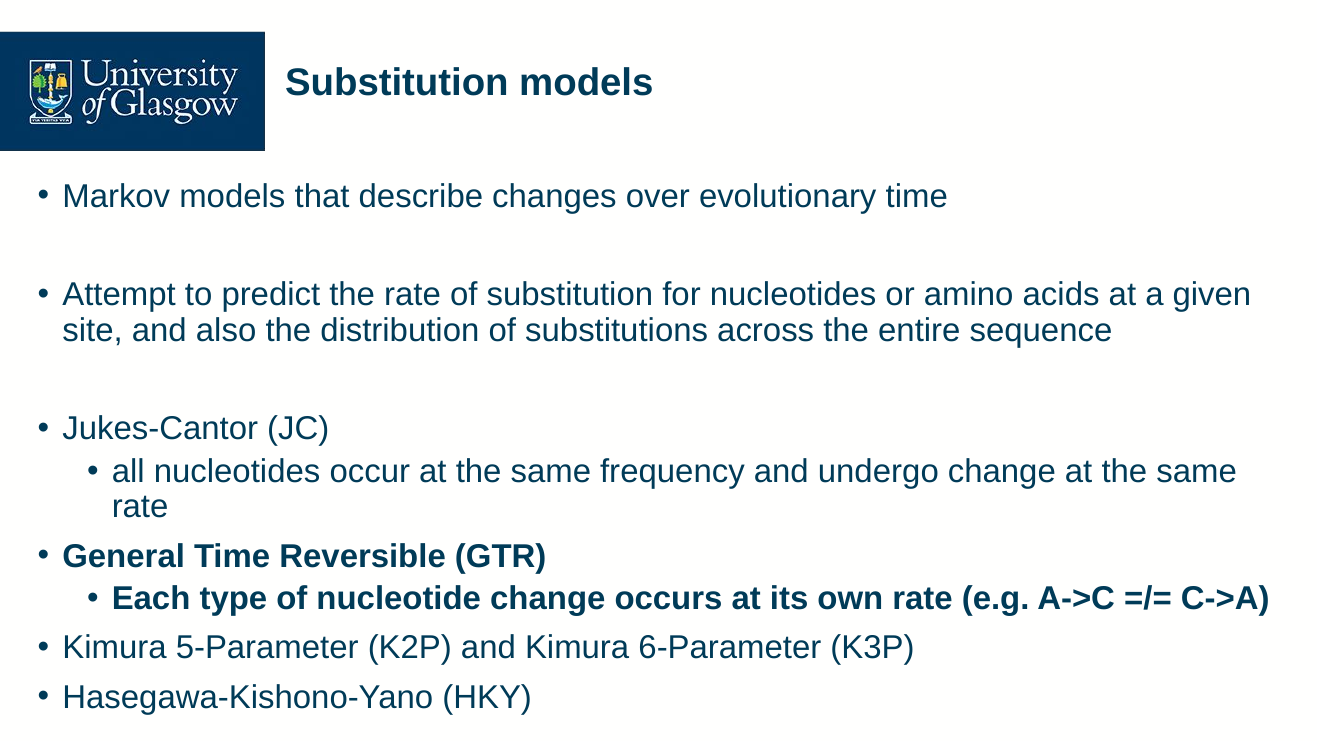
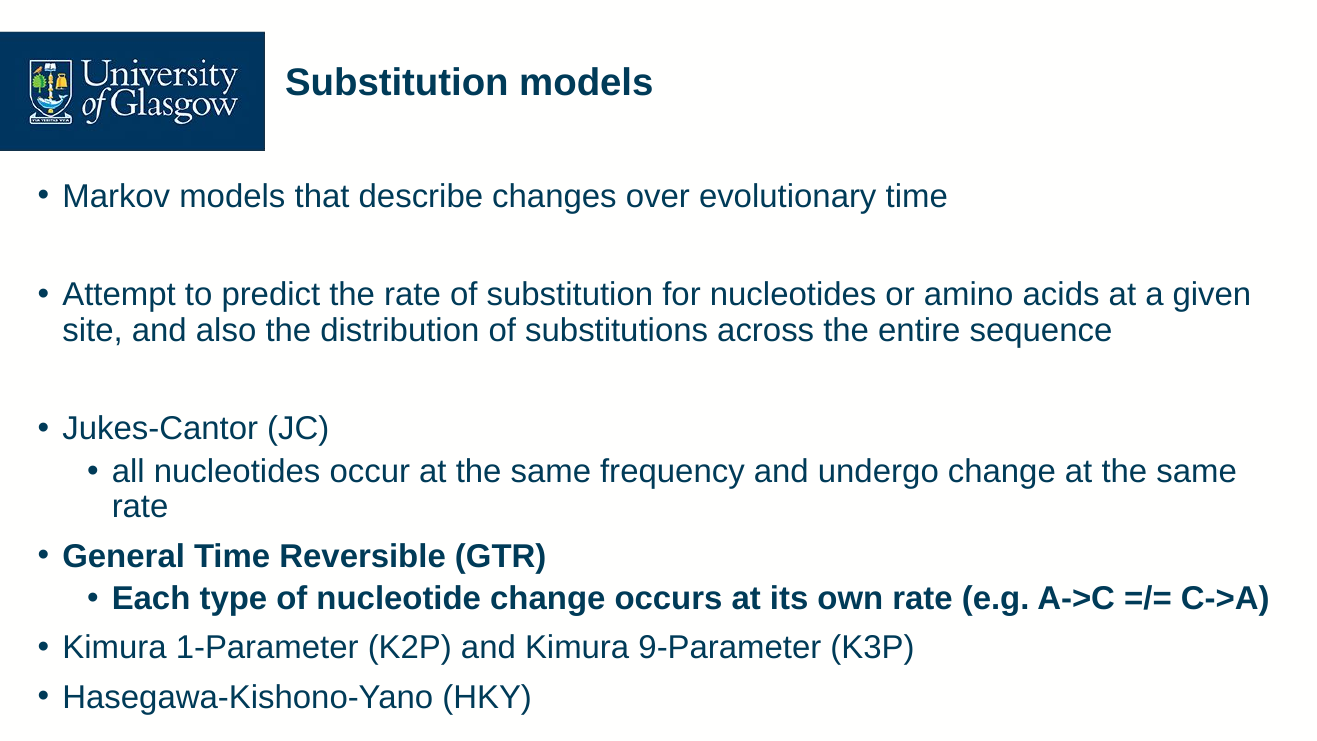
5-Parameter: 5-Parameter -> 1-Parameter (267, 648)
6-Parameter: 6-Parameter -> 9-Parameter (730, 648)
